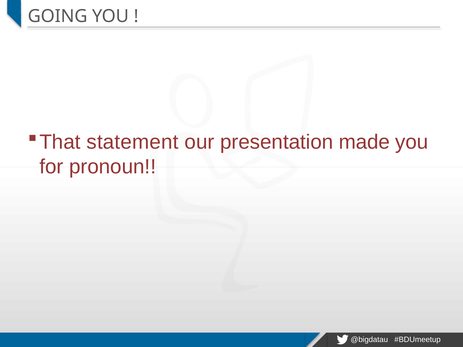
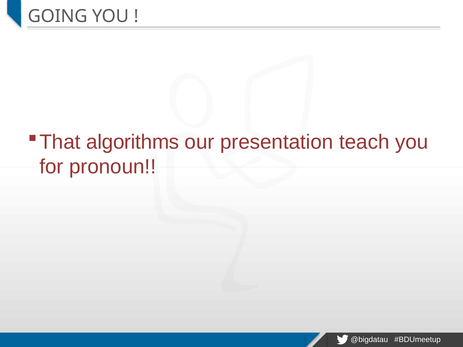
statement: statement -> algorithms (133, 142)
made: made -> teach (364, 142)
